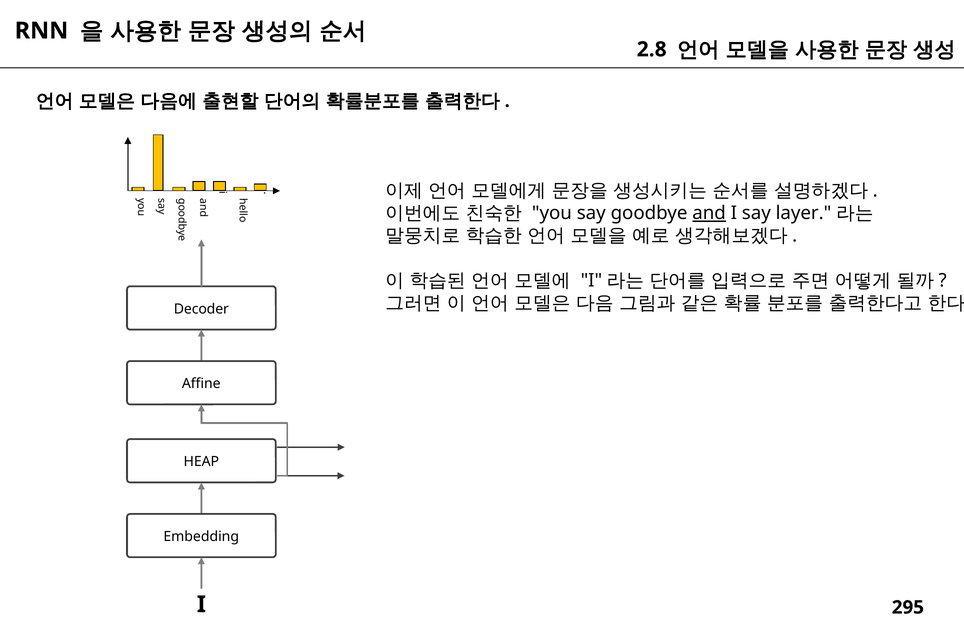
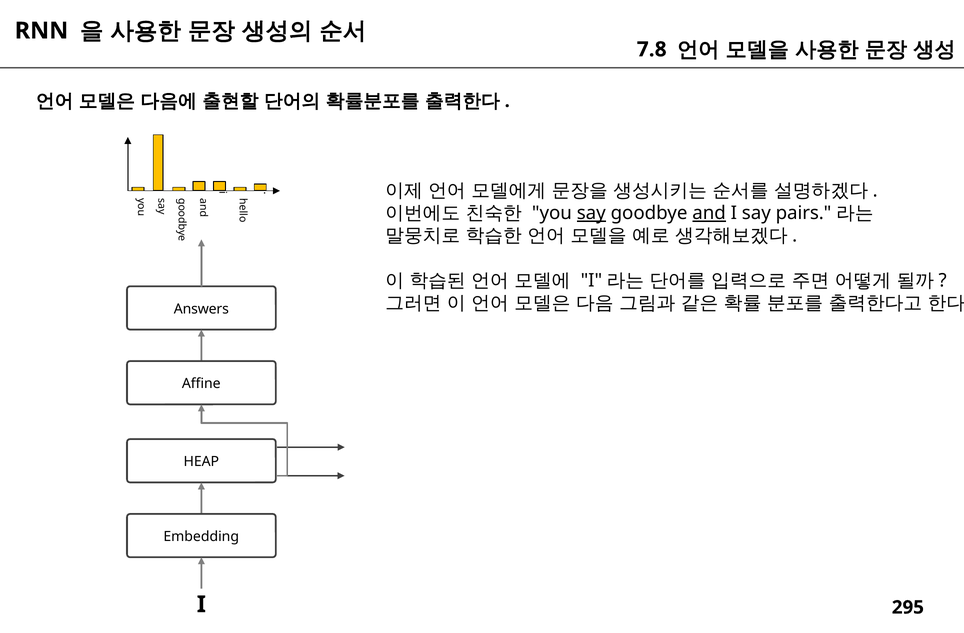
2.8: 2.8 -> 7.8 (652, 49)
say underline: none -> present (591, 213)
layer: layer -> pairs (804, 213)
Decoder: Decoder -> Answers (201, 309)
